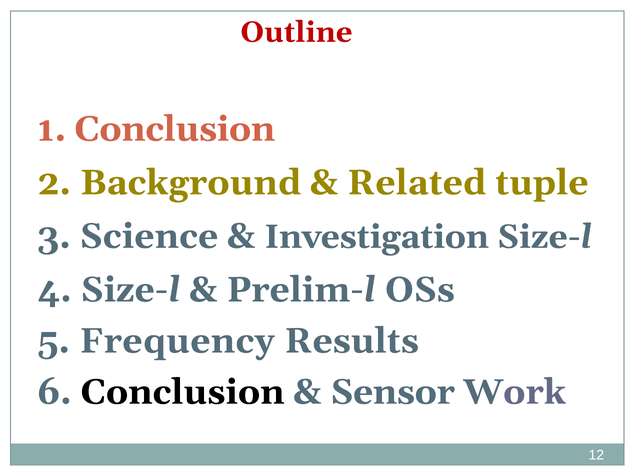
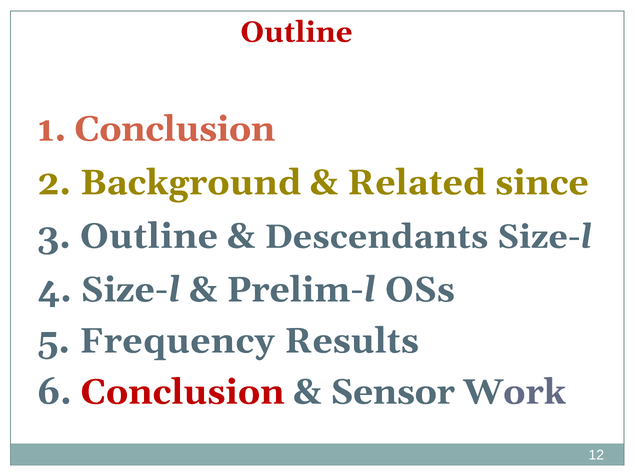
tuple: tuple -> since (542, 183)
3 Science: Science -> Outline (149, 236)
Investigation: Investigation -> Descendants (376, 237)
Conclusion colour: black -> red (183, 392)
